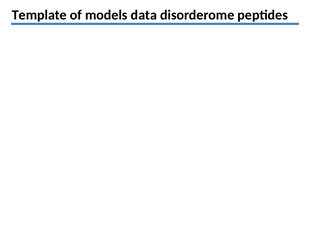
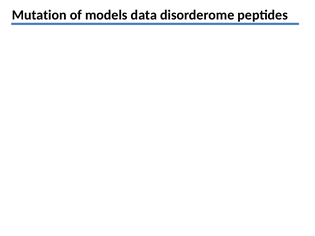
Template: Template -> Mutation (39, 15)
